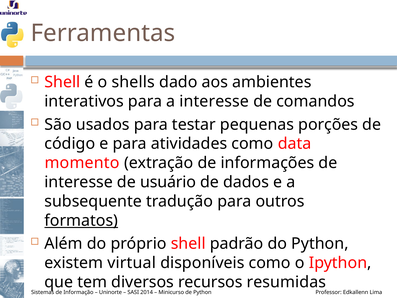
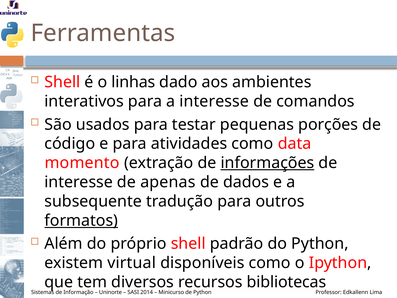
shells: shells -> linhas (133, 82)
informações underline: none -> present (267, 163)
usuário: usuário -> apenas (168, 182)
resumidas: resumidas -> bibliotecas (286, 282)
